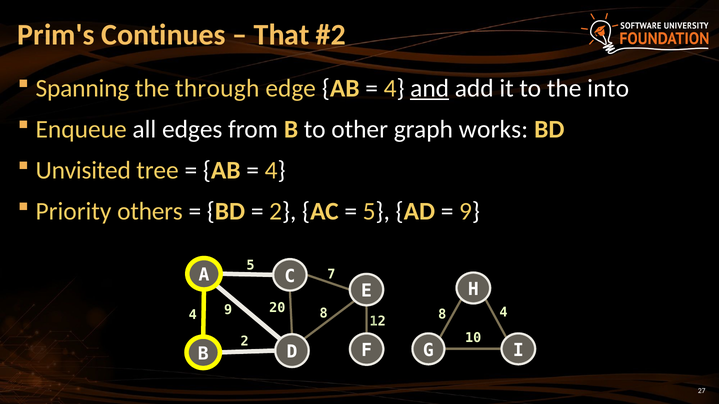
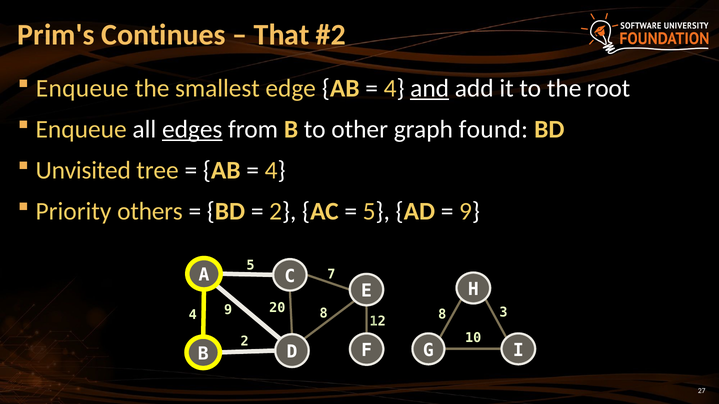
Spanning: Spanning -> Enqueue (82, 89)
through: through -> smallest (217, 89)
into: into -> root (608, 89)
edges underline: none -> present (192, 130)
works: works -> found (493, 130)
8 4: 4 -> 3 (503, 313)
